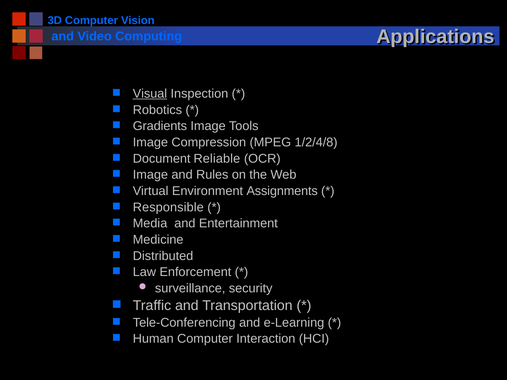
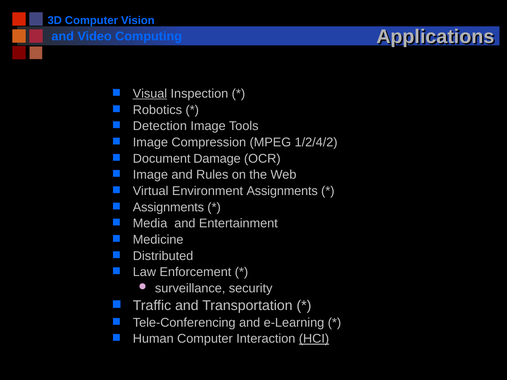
Gradients: Gradients -> Detection (160, 126)
1/2/4/8: 1/2/4/8 -> 1/2/4/2 (316, 142)
Reliable: Reliable -> Damage (217, 159)
Responsible: Responsible -> Assignments (168, 207)
HCI underline: none -> present (314, 339)
